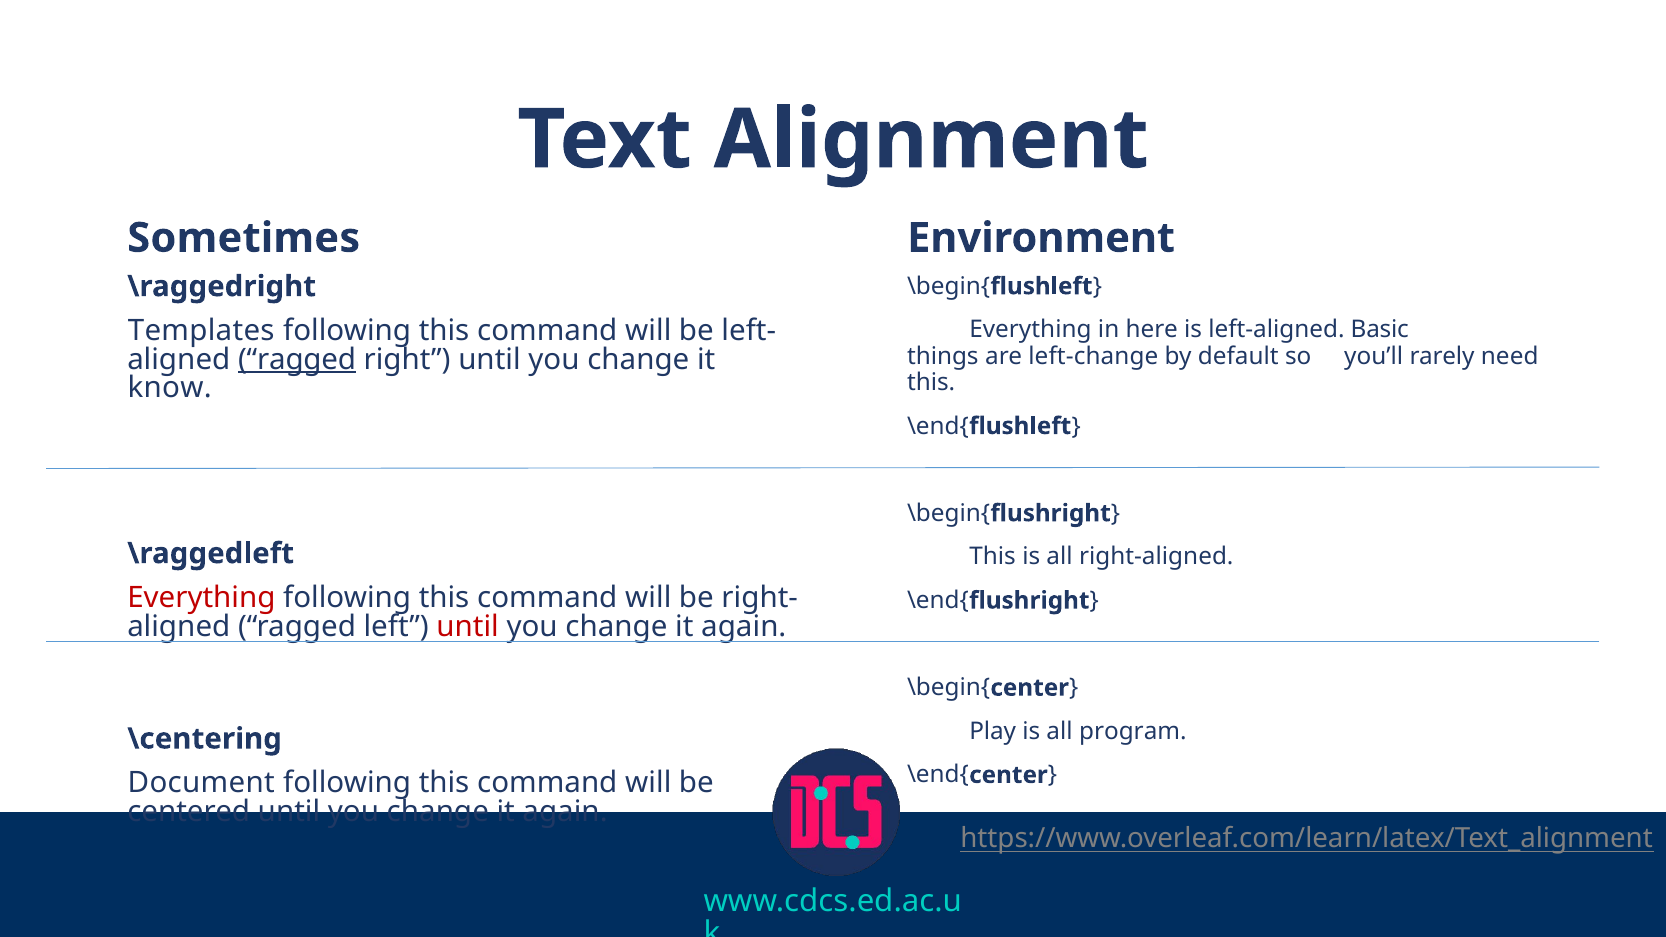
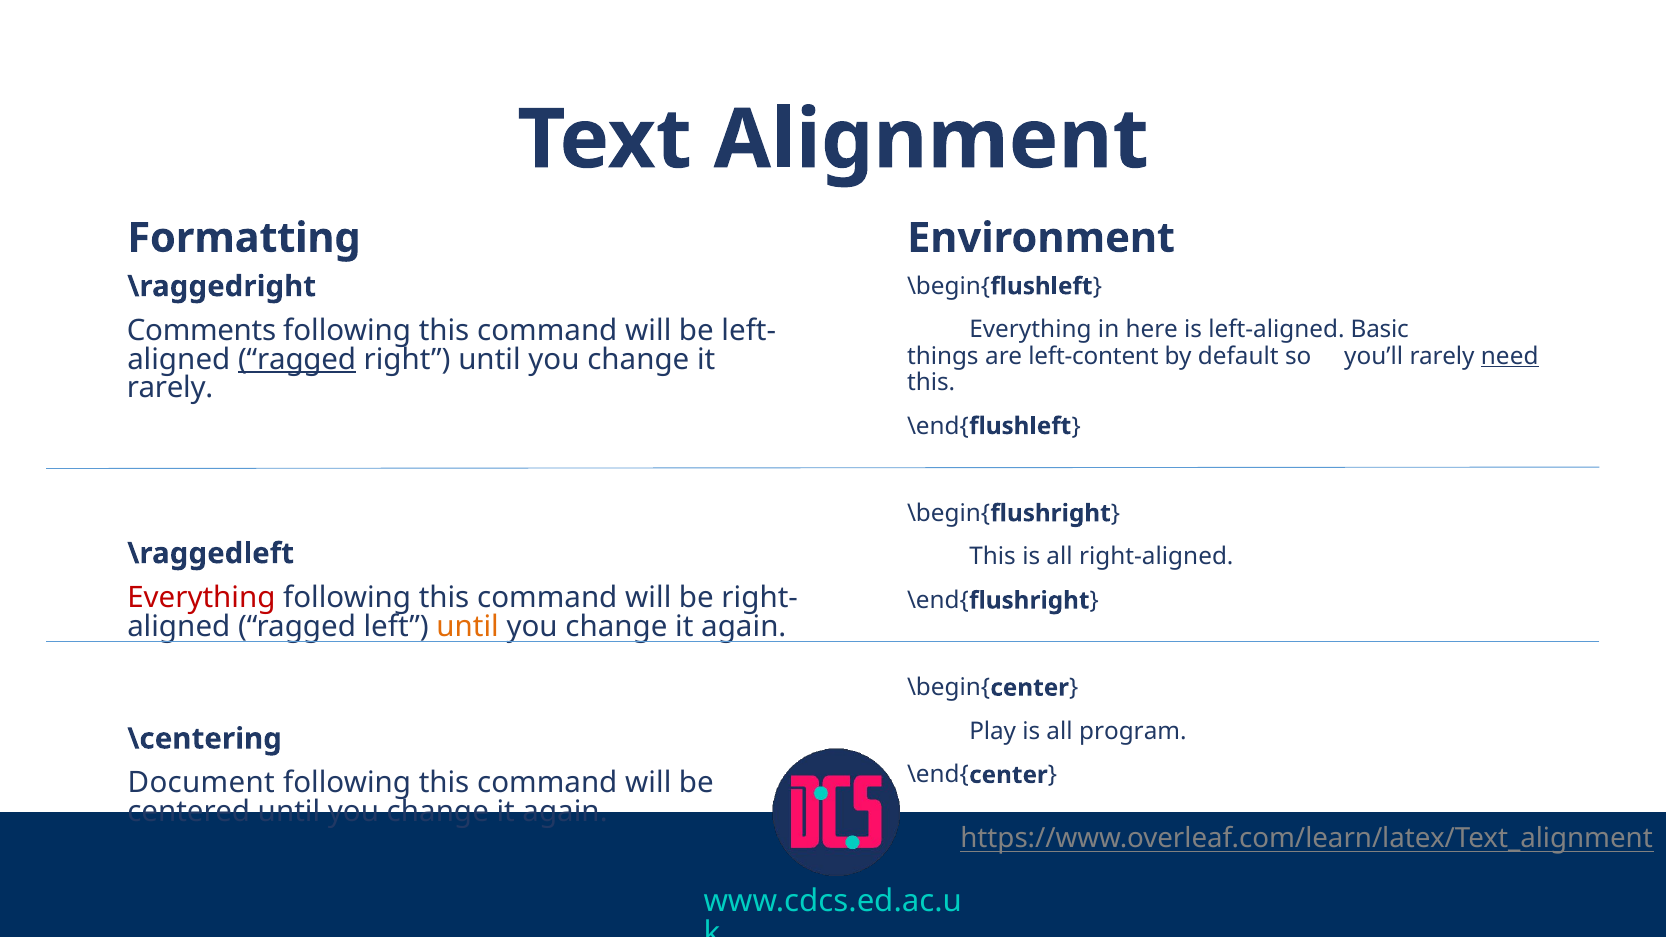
Sometimes: Sometimes -> Formatting (244, 238)
Templates: Templates -> Comments (202, 331)
left-change: left-change -> left-content (1093, 356)
need underline: none -> present (1510, 356)
know: know -> rarely (170, 388)
until colour: red -> orange (468, 627)
